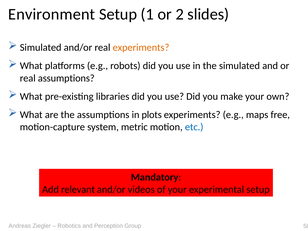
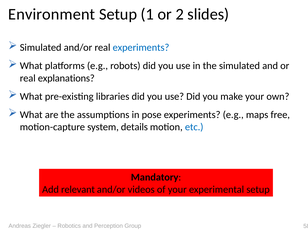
experiments colour: orange -> blue (141, 47)
real assumptions: assumptions -> explanations (66, 78)
plots: plots -> pose (152, 115)
metric: metric -> details (134, 127)
